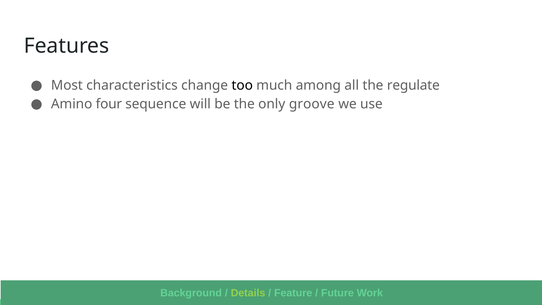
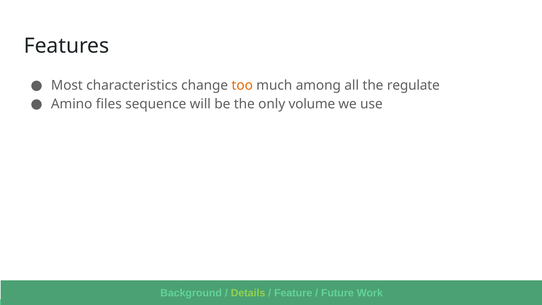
too colour: black -> orange (242, 85)
four: four -> files (109, 104)
groove: groove -> volume (312, 104)
